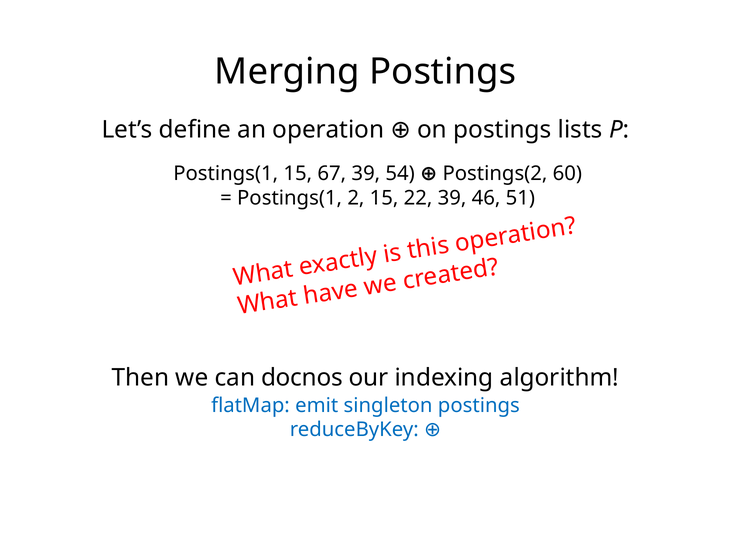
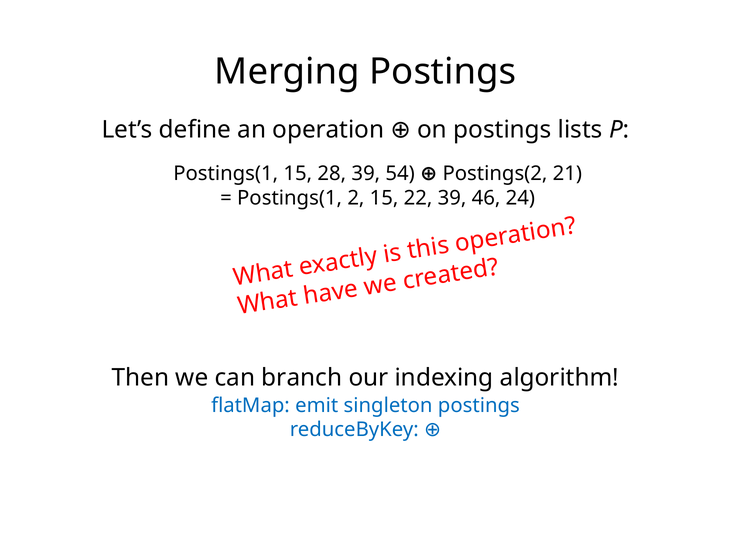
67: 67 -> 28 (332, 174)
60: 60 -> 21 (567, 174)
51: 51 -> 24 (520, 198)
docnos: docnos -> branch (302, 378)
